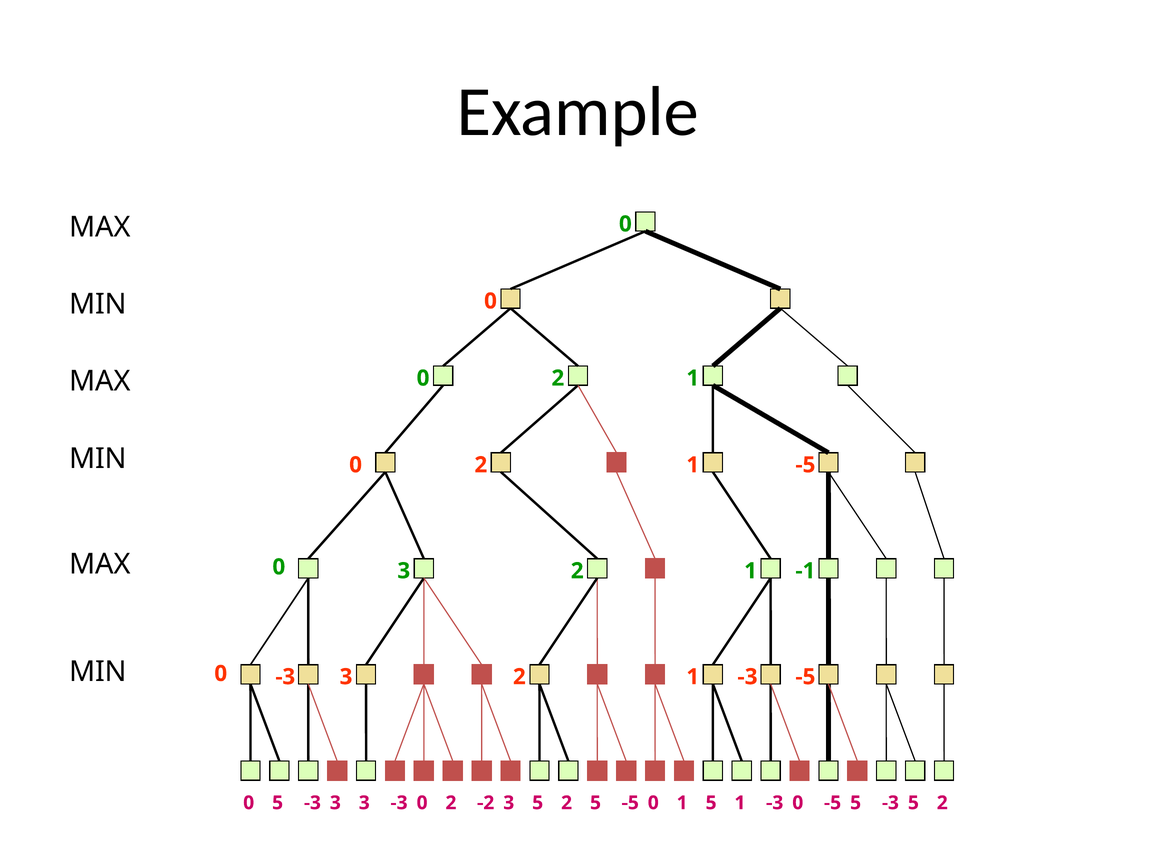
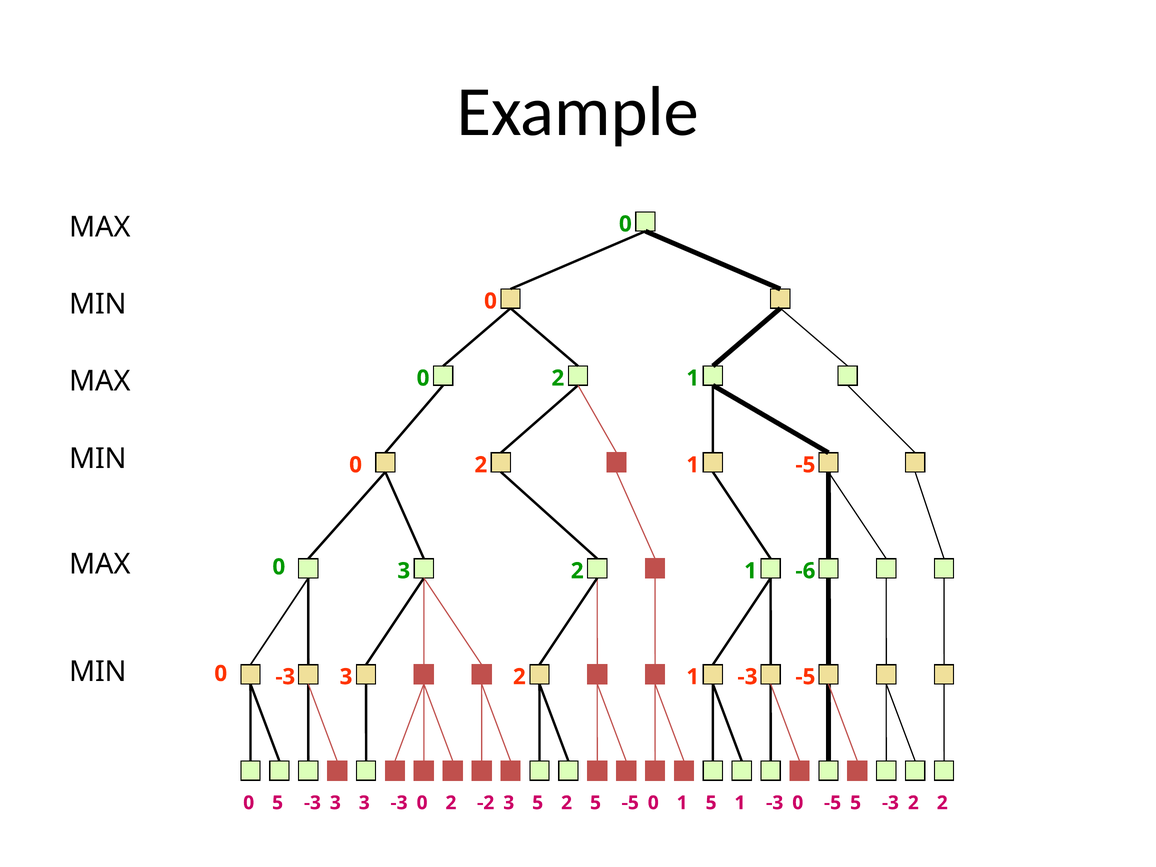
-1: -1 -> -6 (805, 571)
5 5: 5 -> 2 (913, 803)
